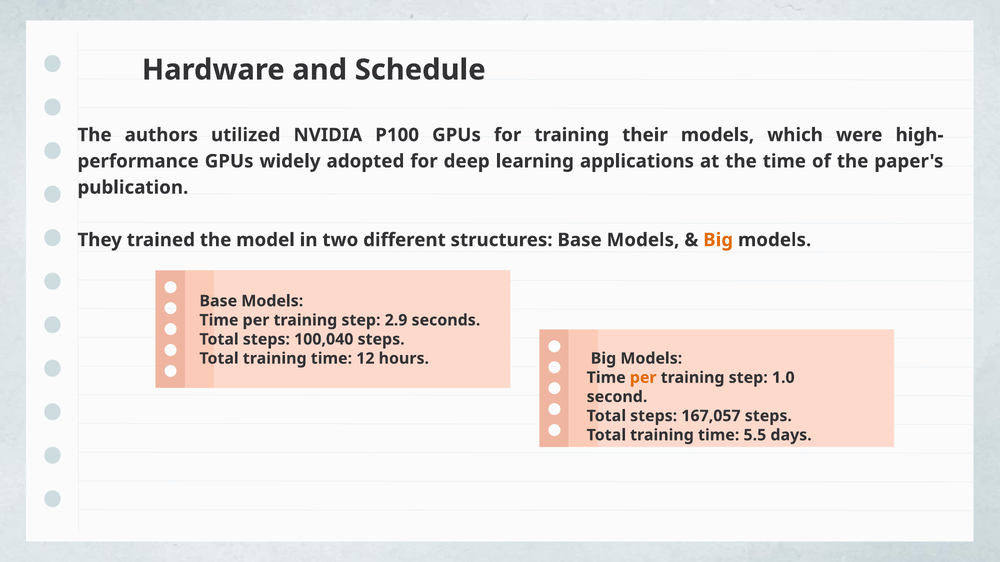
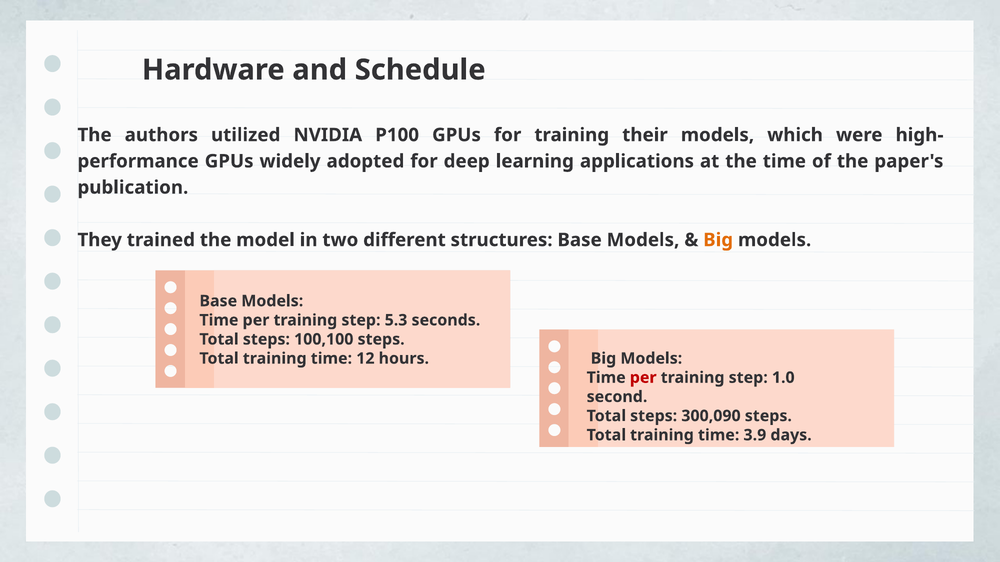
2.9: 2.9 -> 5.3 (396, 320)
100,040: 100,040 -> 100,100 (324, 340)
per colour: orange -> red (643, 378)
167,057: 167,057 -> 300,090 (711, 416)
5.5: 5.5 -> 3.9 (755, 435)
